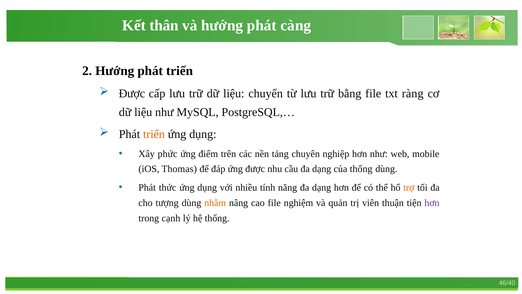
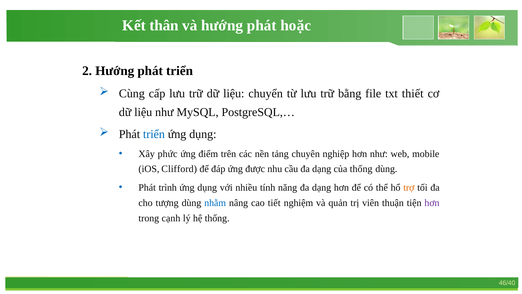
càng: càng -> hoặc (296, 26)
Được: Được -> Cùng (132, 93)
ràng: ràng -> thiết (413, 93)
triển colour: orange -> blue (154, 134)
Thomas: Thomas -> Clifford (179, 169)
thức: thức -> trình (168, 187)
nhằm colour: orange -> blue (215, 203)
cao file: file -> tiết (274, 203)
